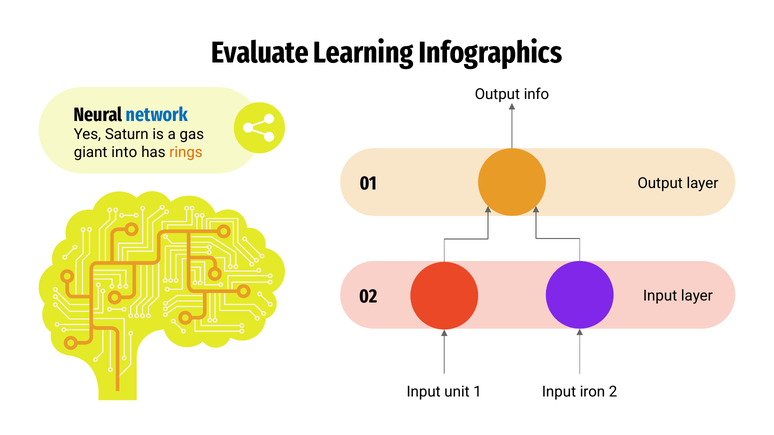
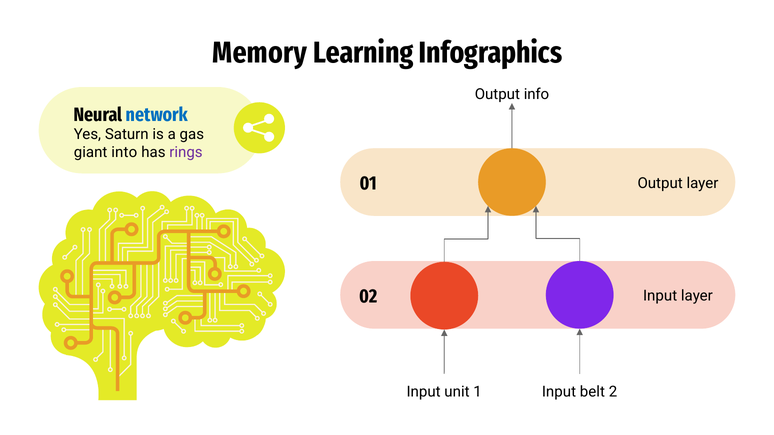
Evaluate: Evaluate -> Memory (260, 53)
rings colour: orange -> purple (186, 152)
iron: iron -> belt (592, 392)
